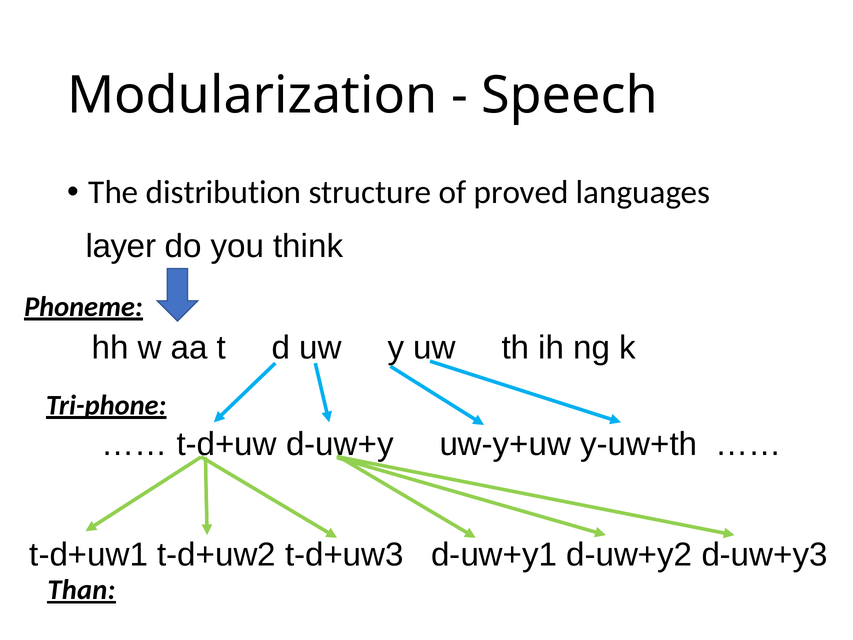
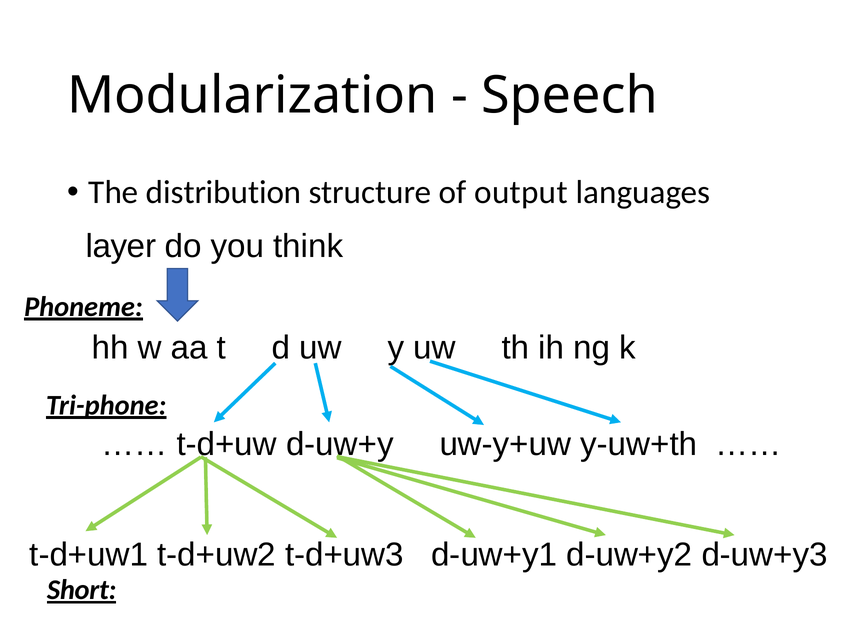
proved: proved -> output (521, 192)
Than: Than -> Short (82, 590)
